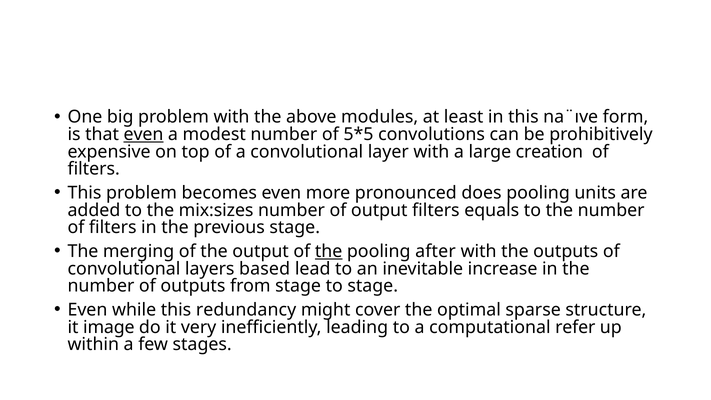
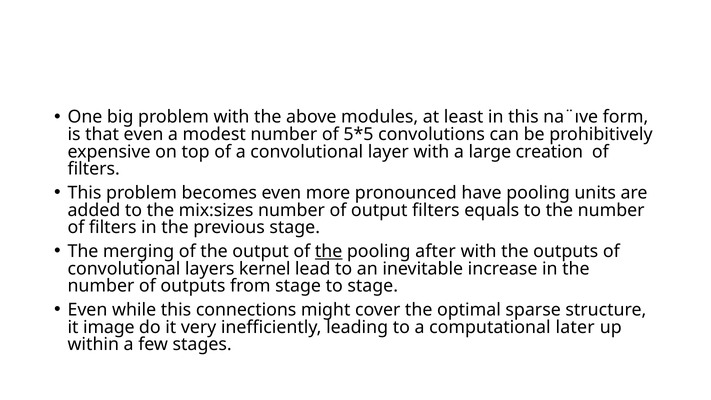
even underline: present -> none (144, 134)
does: does -> have (481, 193)
based: based -> kernel (265, 269)
redundancy: redundancy -> connections (246, 310)
refer: refer -> later (575, 327)
